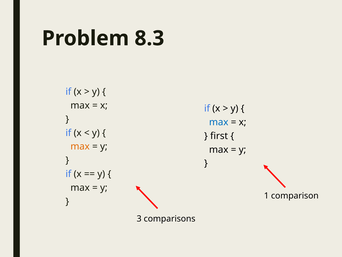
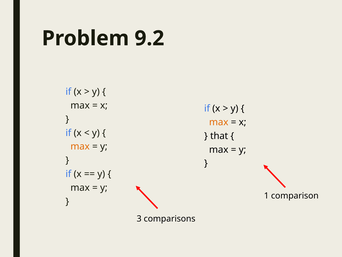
8.3: 8.3 -> 9.2 (149, 38)
max colour: blue -> orange (219, 122)
first: first -> that (219, 136)
